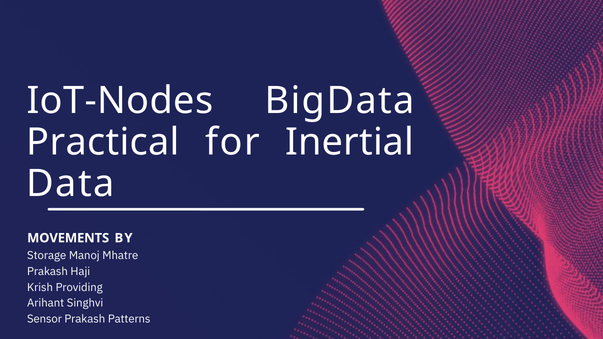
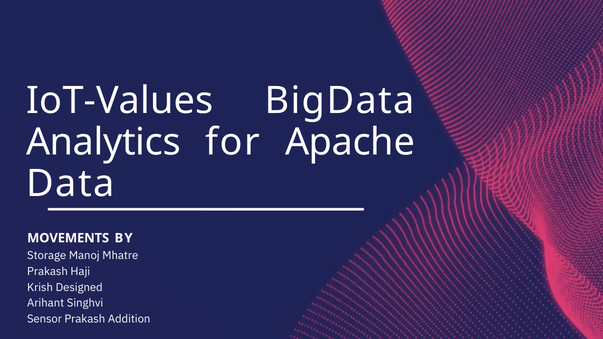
IoT-Nodes: IoT-Nodes -> IoT-Values (120, 101)
Practical: Practical -> Analytics (103, 142)
Inertial: Inertial -> Apache (350, 142)
Providing: Providing -> Designed (79, 288)
Patterns: Patterns -> Addition (129, 319)
